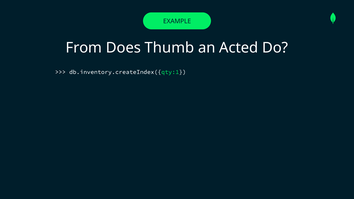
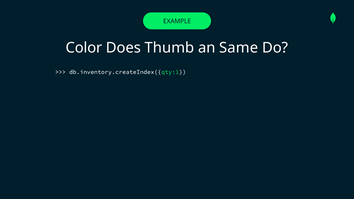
From: From -> Color (84, 48)
Acted: Acted -> Same (239, 48)
